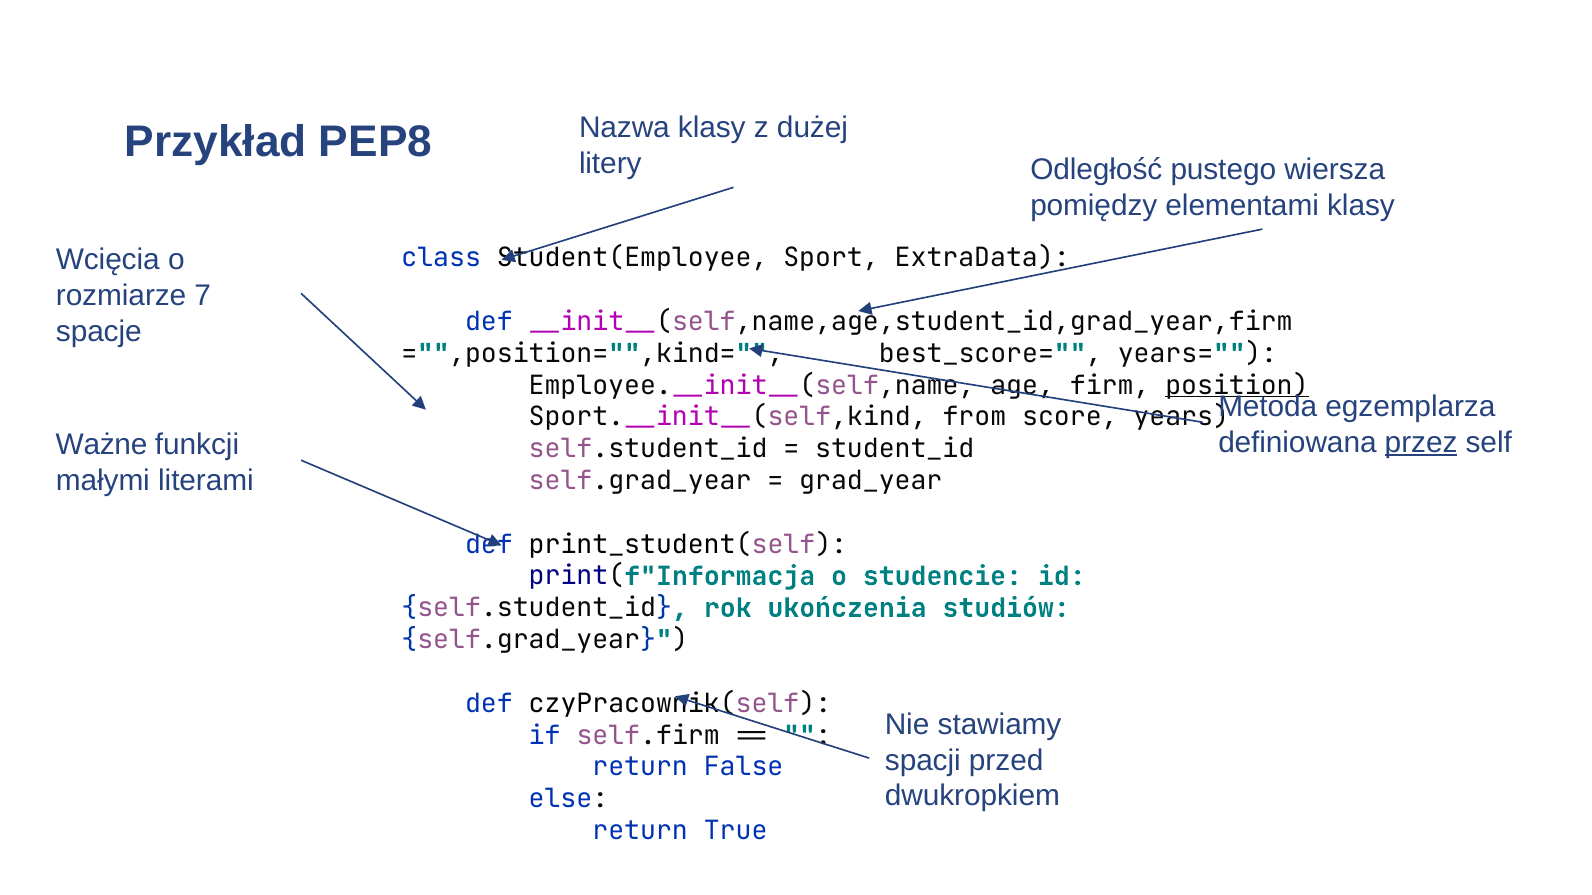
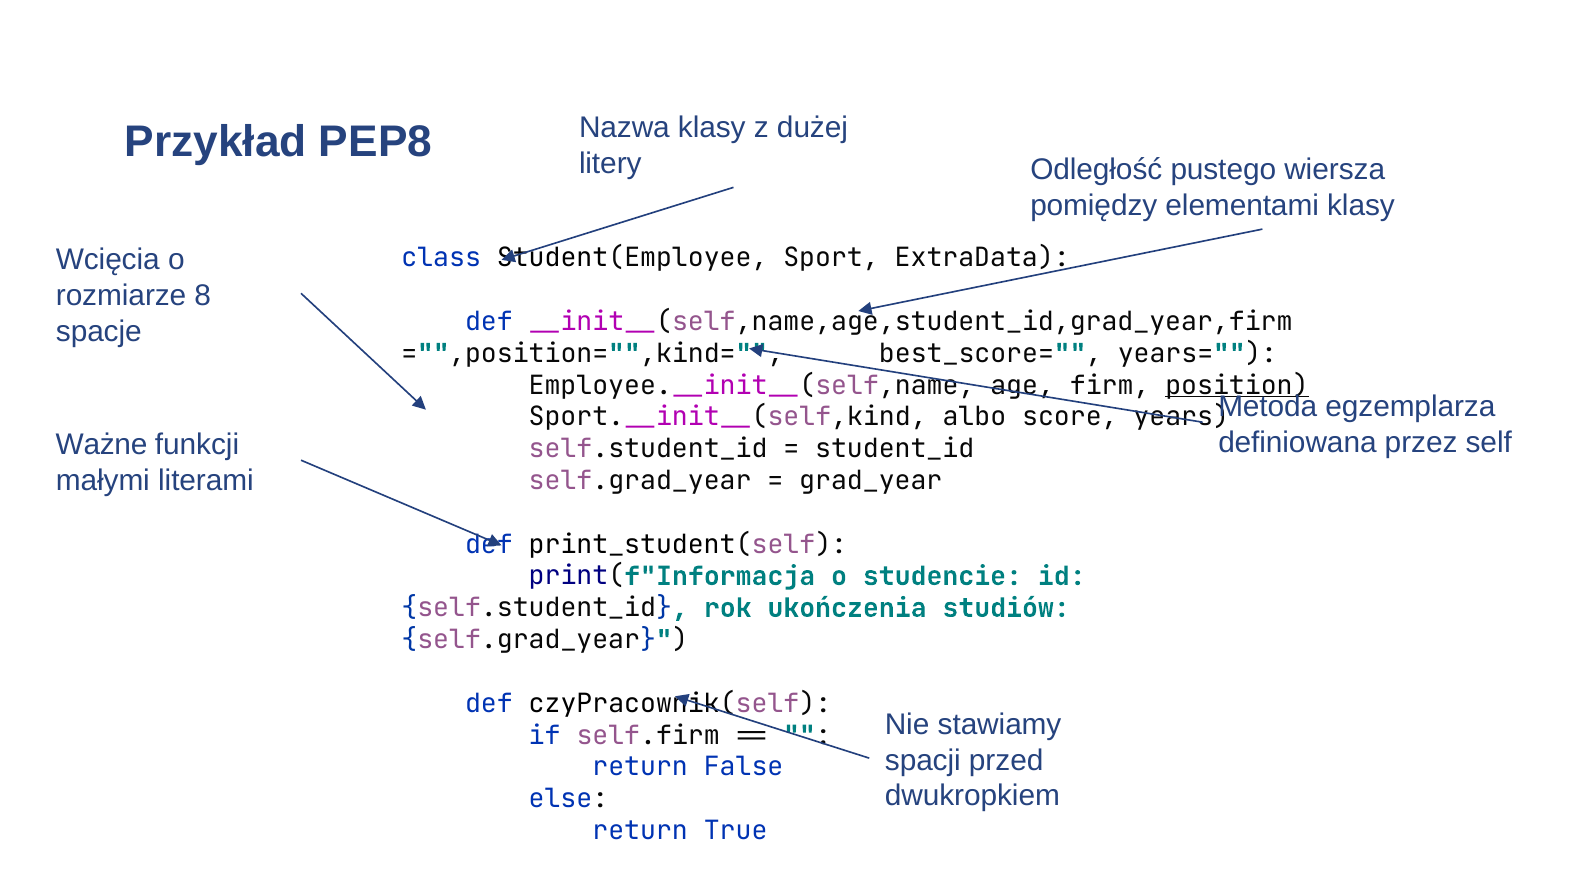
7: 7 -> 8 (203, 296)
from_score: from_score -> albo_score (1030, 417)
przez underline: present -> none (1421, 442)
